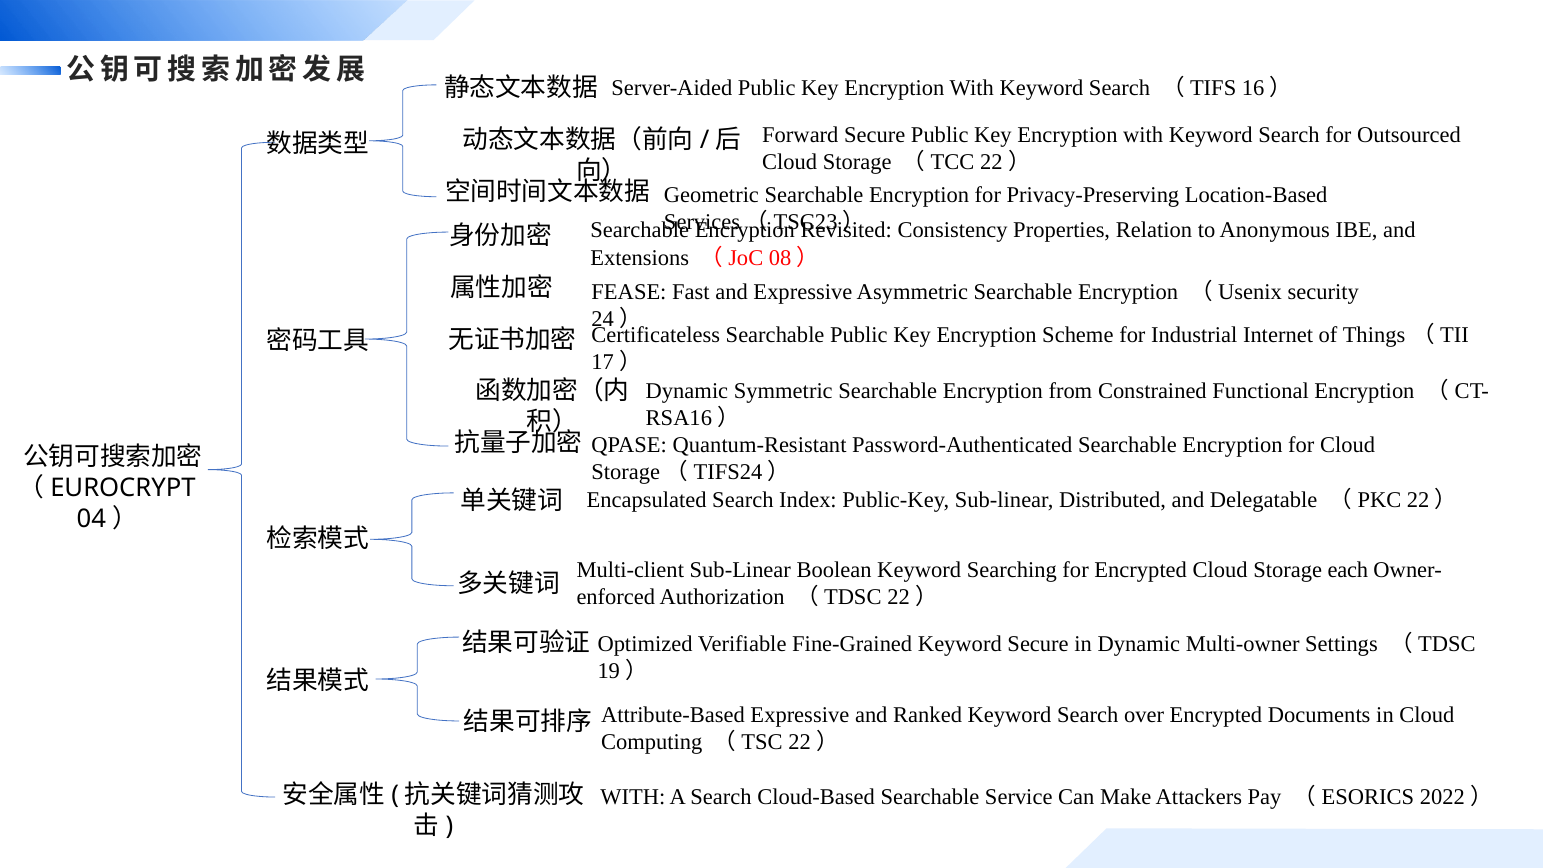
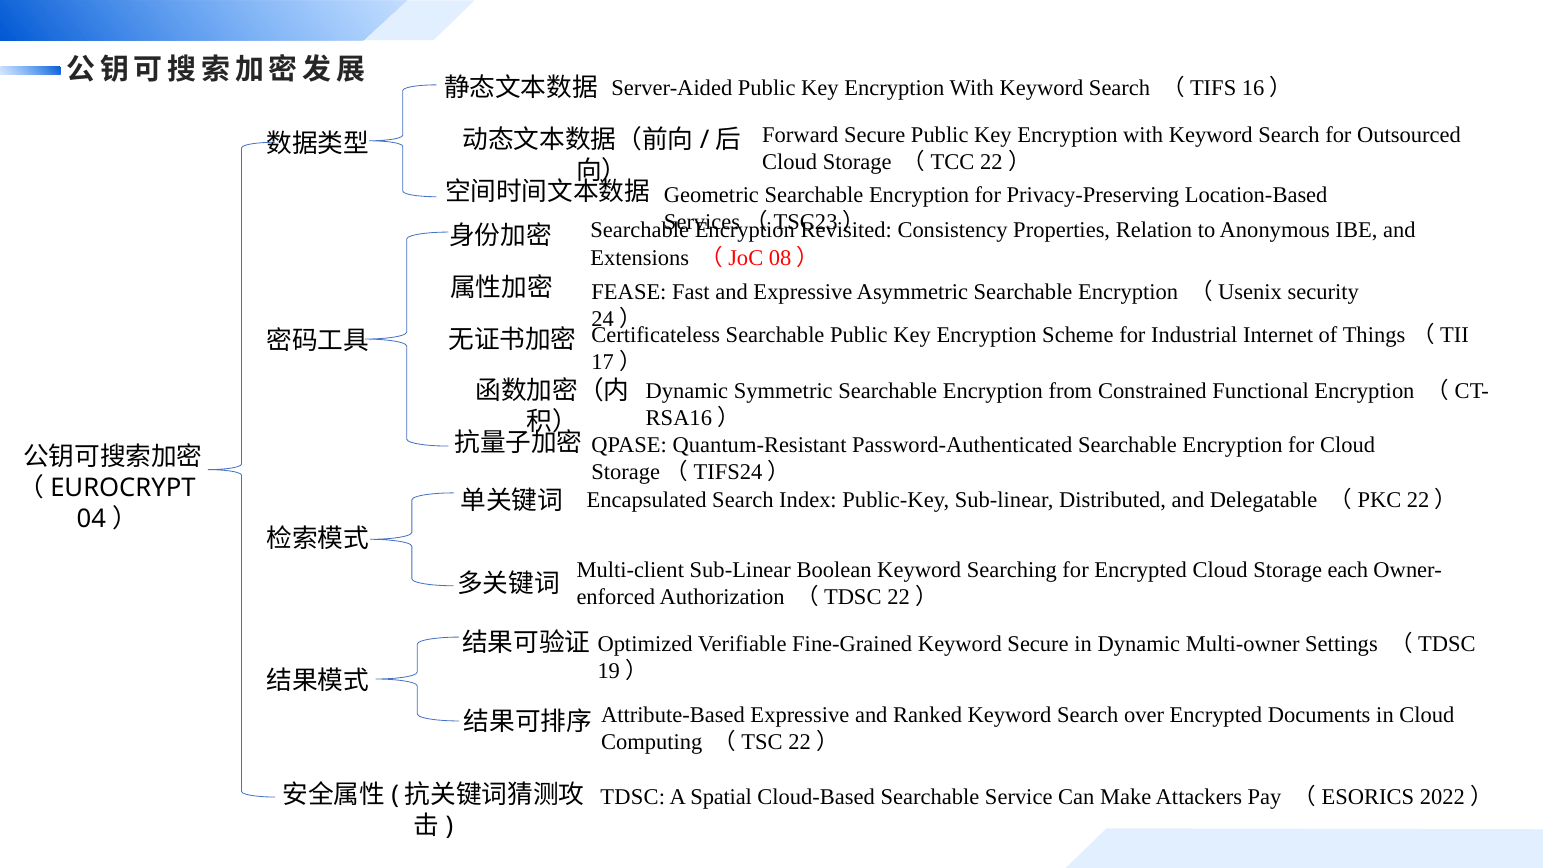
WITH: WITH -> TDSC (633, 797)
A Search: Search -> Spatial (721, 797)
